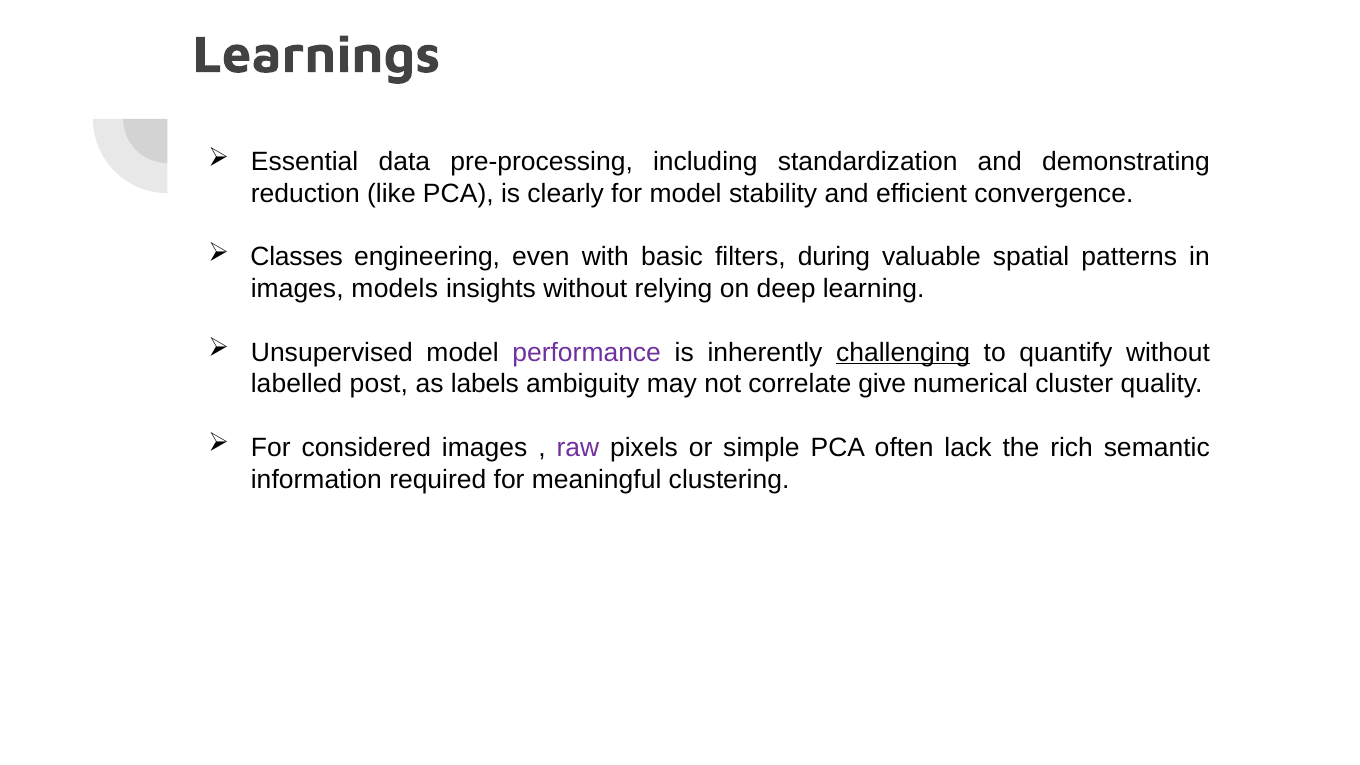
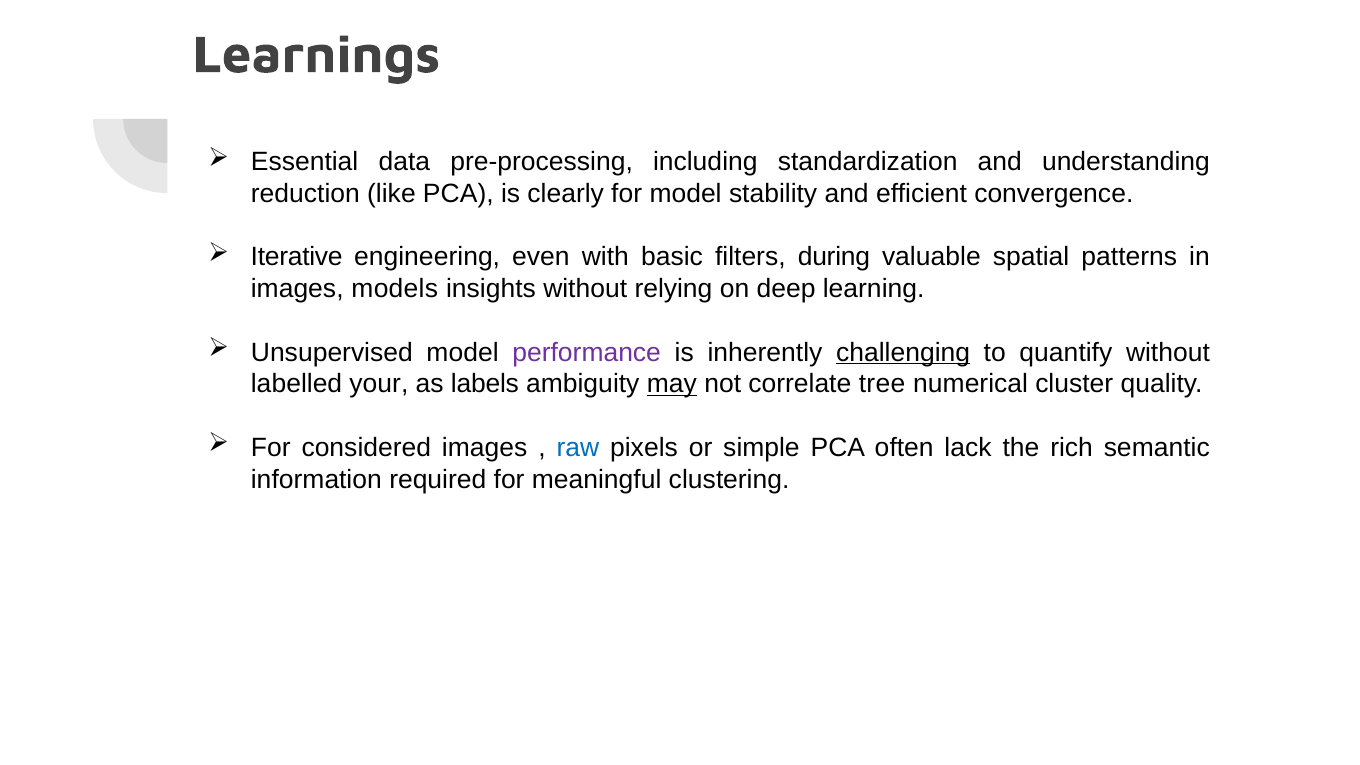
demonstrating: demonstrating -> understanding (1126, 162)
Classes: Classes -> Iterative (297, 257)
post: post -> your (379, 384)
may underline: none -> present (672, 384)
give: give -> tree (882, 384)
raw colour: purple -> blue (578, 448)
